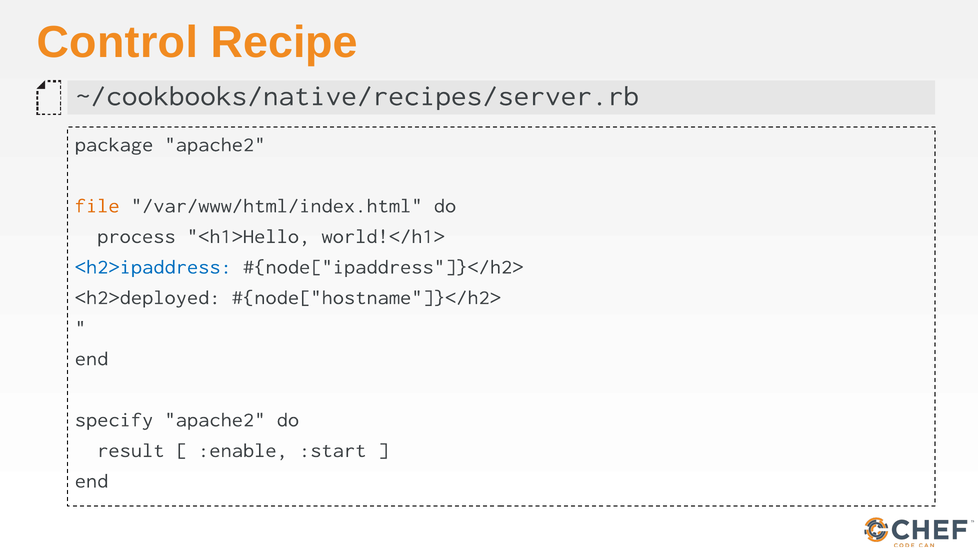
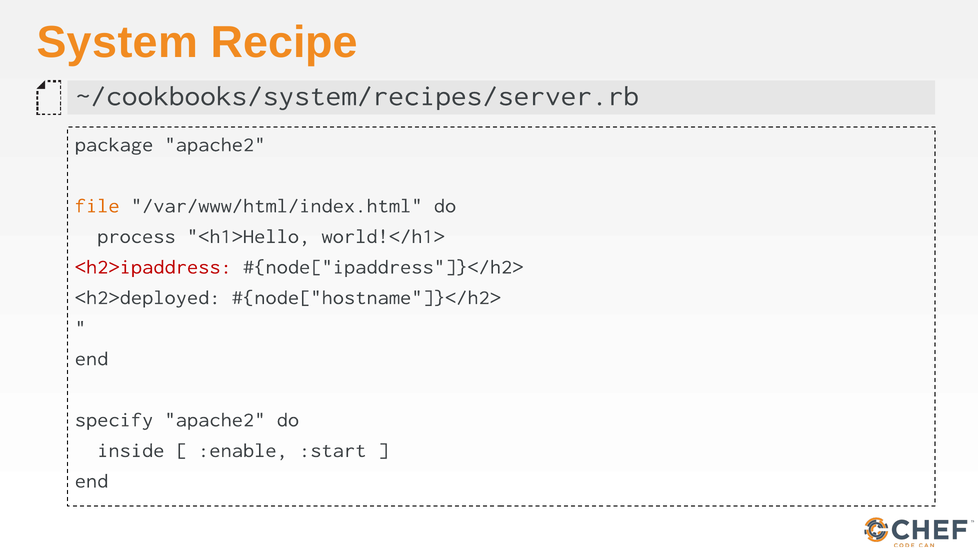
Control: Control -> System (117, 42)
~/cookbooks/native/recipes/server.rb: ~/cookbooks/native/recipes/server.rb -> ~/cookbooks/system/recipes/server.rb (357, 96)
<h2>ipaddress colour: blue -> red (153, 267)
result: result -> inside (131, 450)
